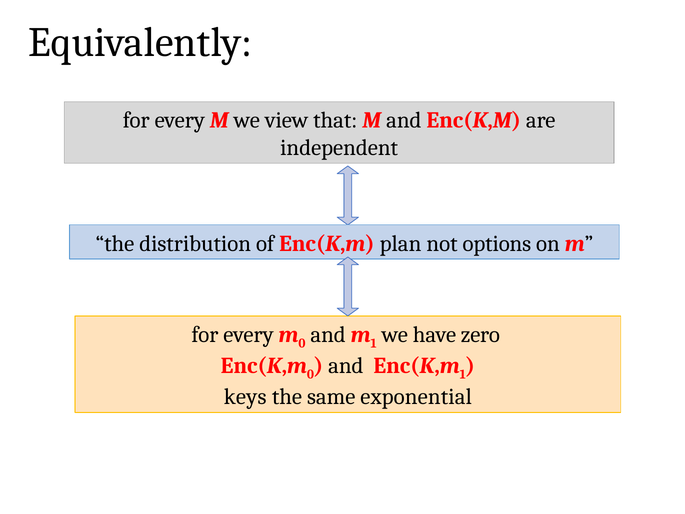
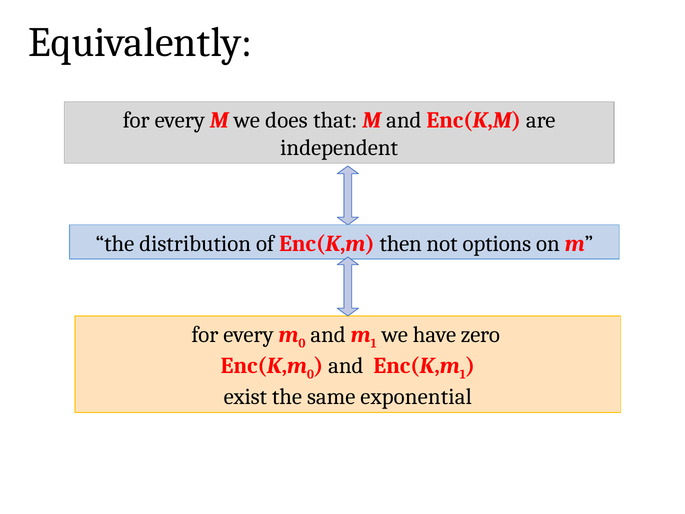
view: view -> does (286, 120)
plan: plan -> then (401, 243)
keys: keys -> exist (245, 397)
